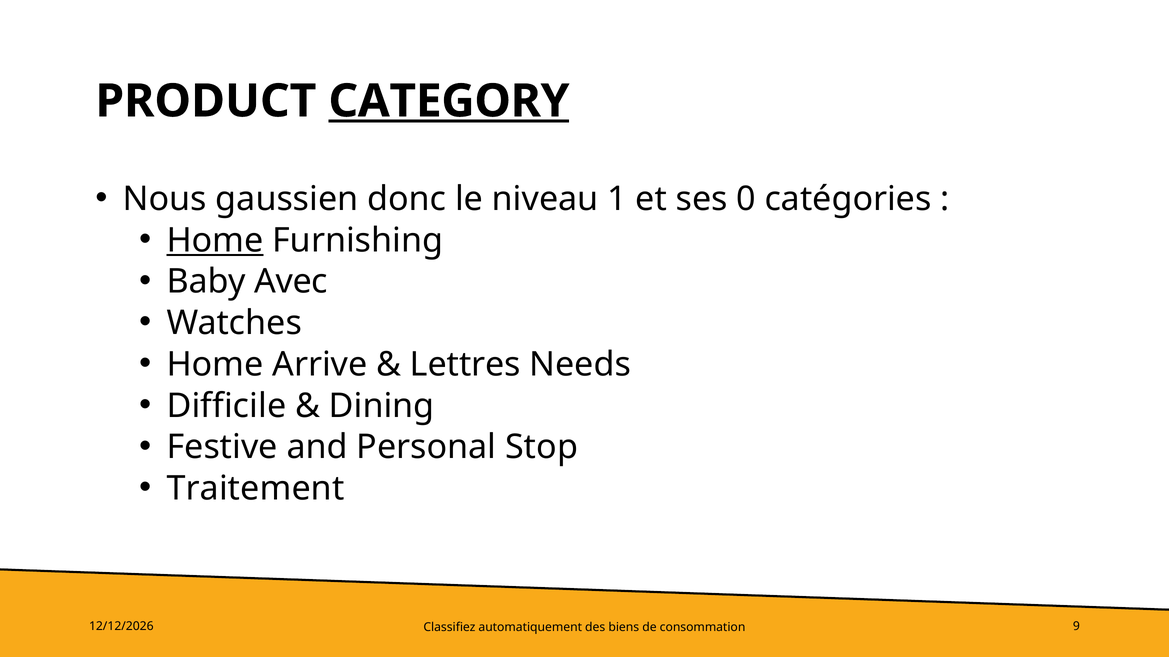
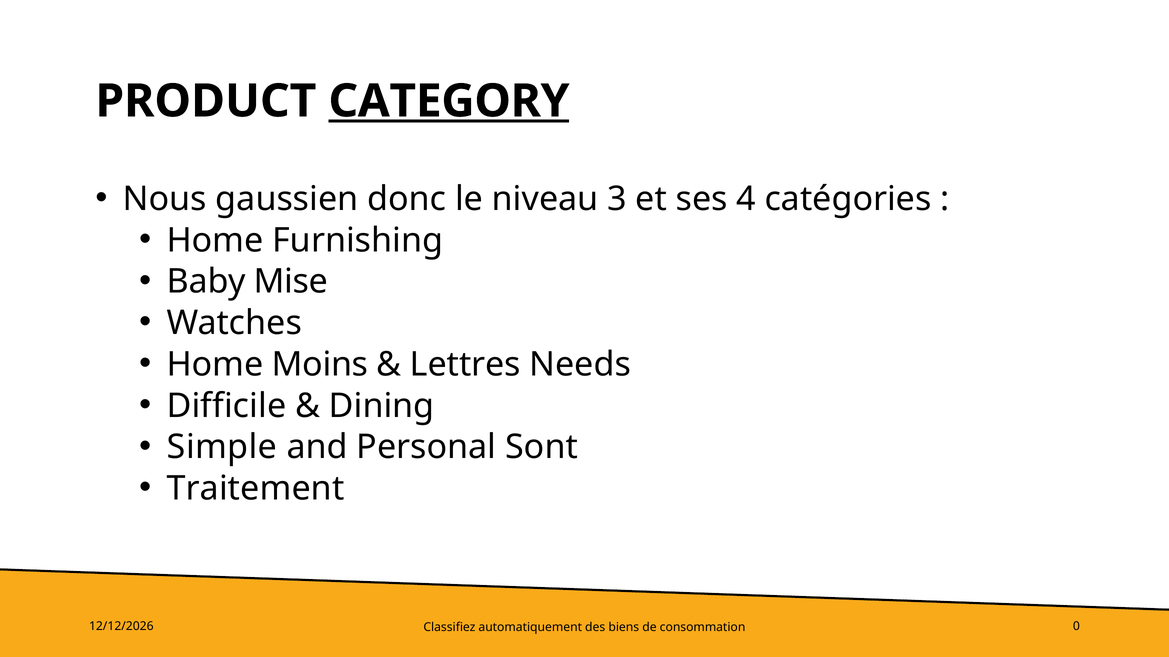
1: 1 -> 3 (617, 199)
0: 0 -> 4 (746, 199)
Home underline: present -> none (215, 240)
Avec: Avec -> Mise (291, 282)
Arrive: Arrive -> Moins (320, 365)
Festive: Festive -> Simple (222, 448)
Stop: Stop -> Sont (542, 448)
9: 9 -> 0 (1076, 627)
